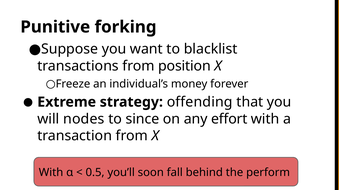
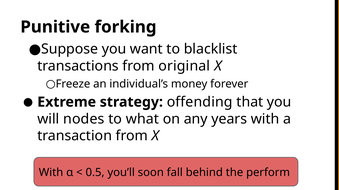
position: position -> original (184, 66)
since: since -> what (142, 119)
effort: effort -> years (229, 119)
